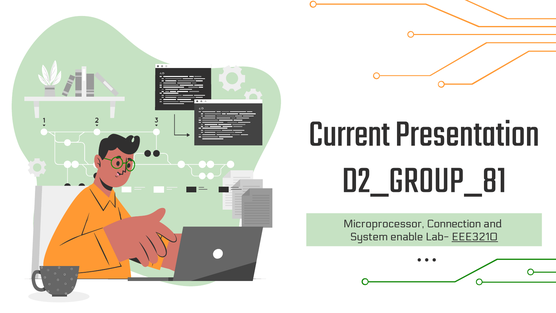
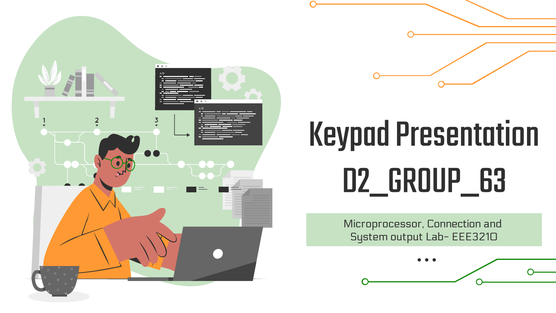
Current: Current -> Keypad (349, 133)
D2_GROUP_81: D2_GROUP_81 -> D2_GROUP_63 (424, 179)
enable: enable -> output (407, 237)
EEE3210 underline: present -> none (475, 237)
